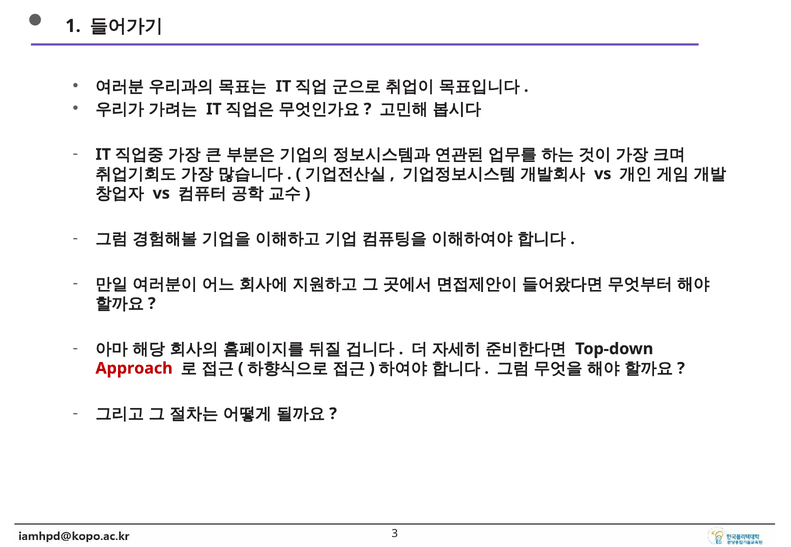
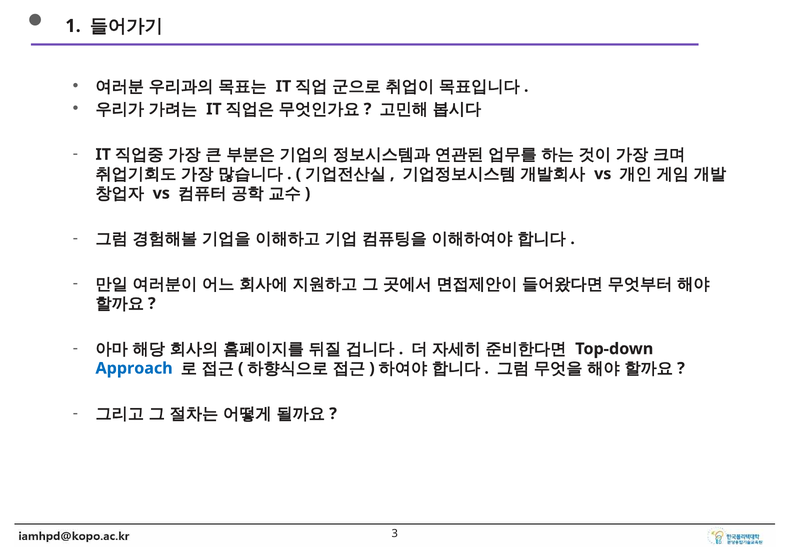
Approach colour: red -> blue (134, 369)
